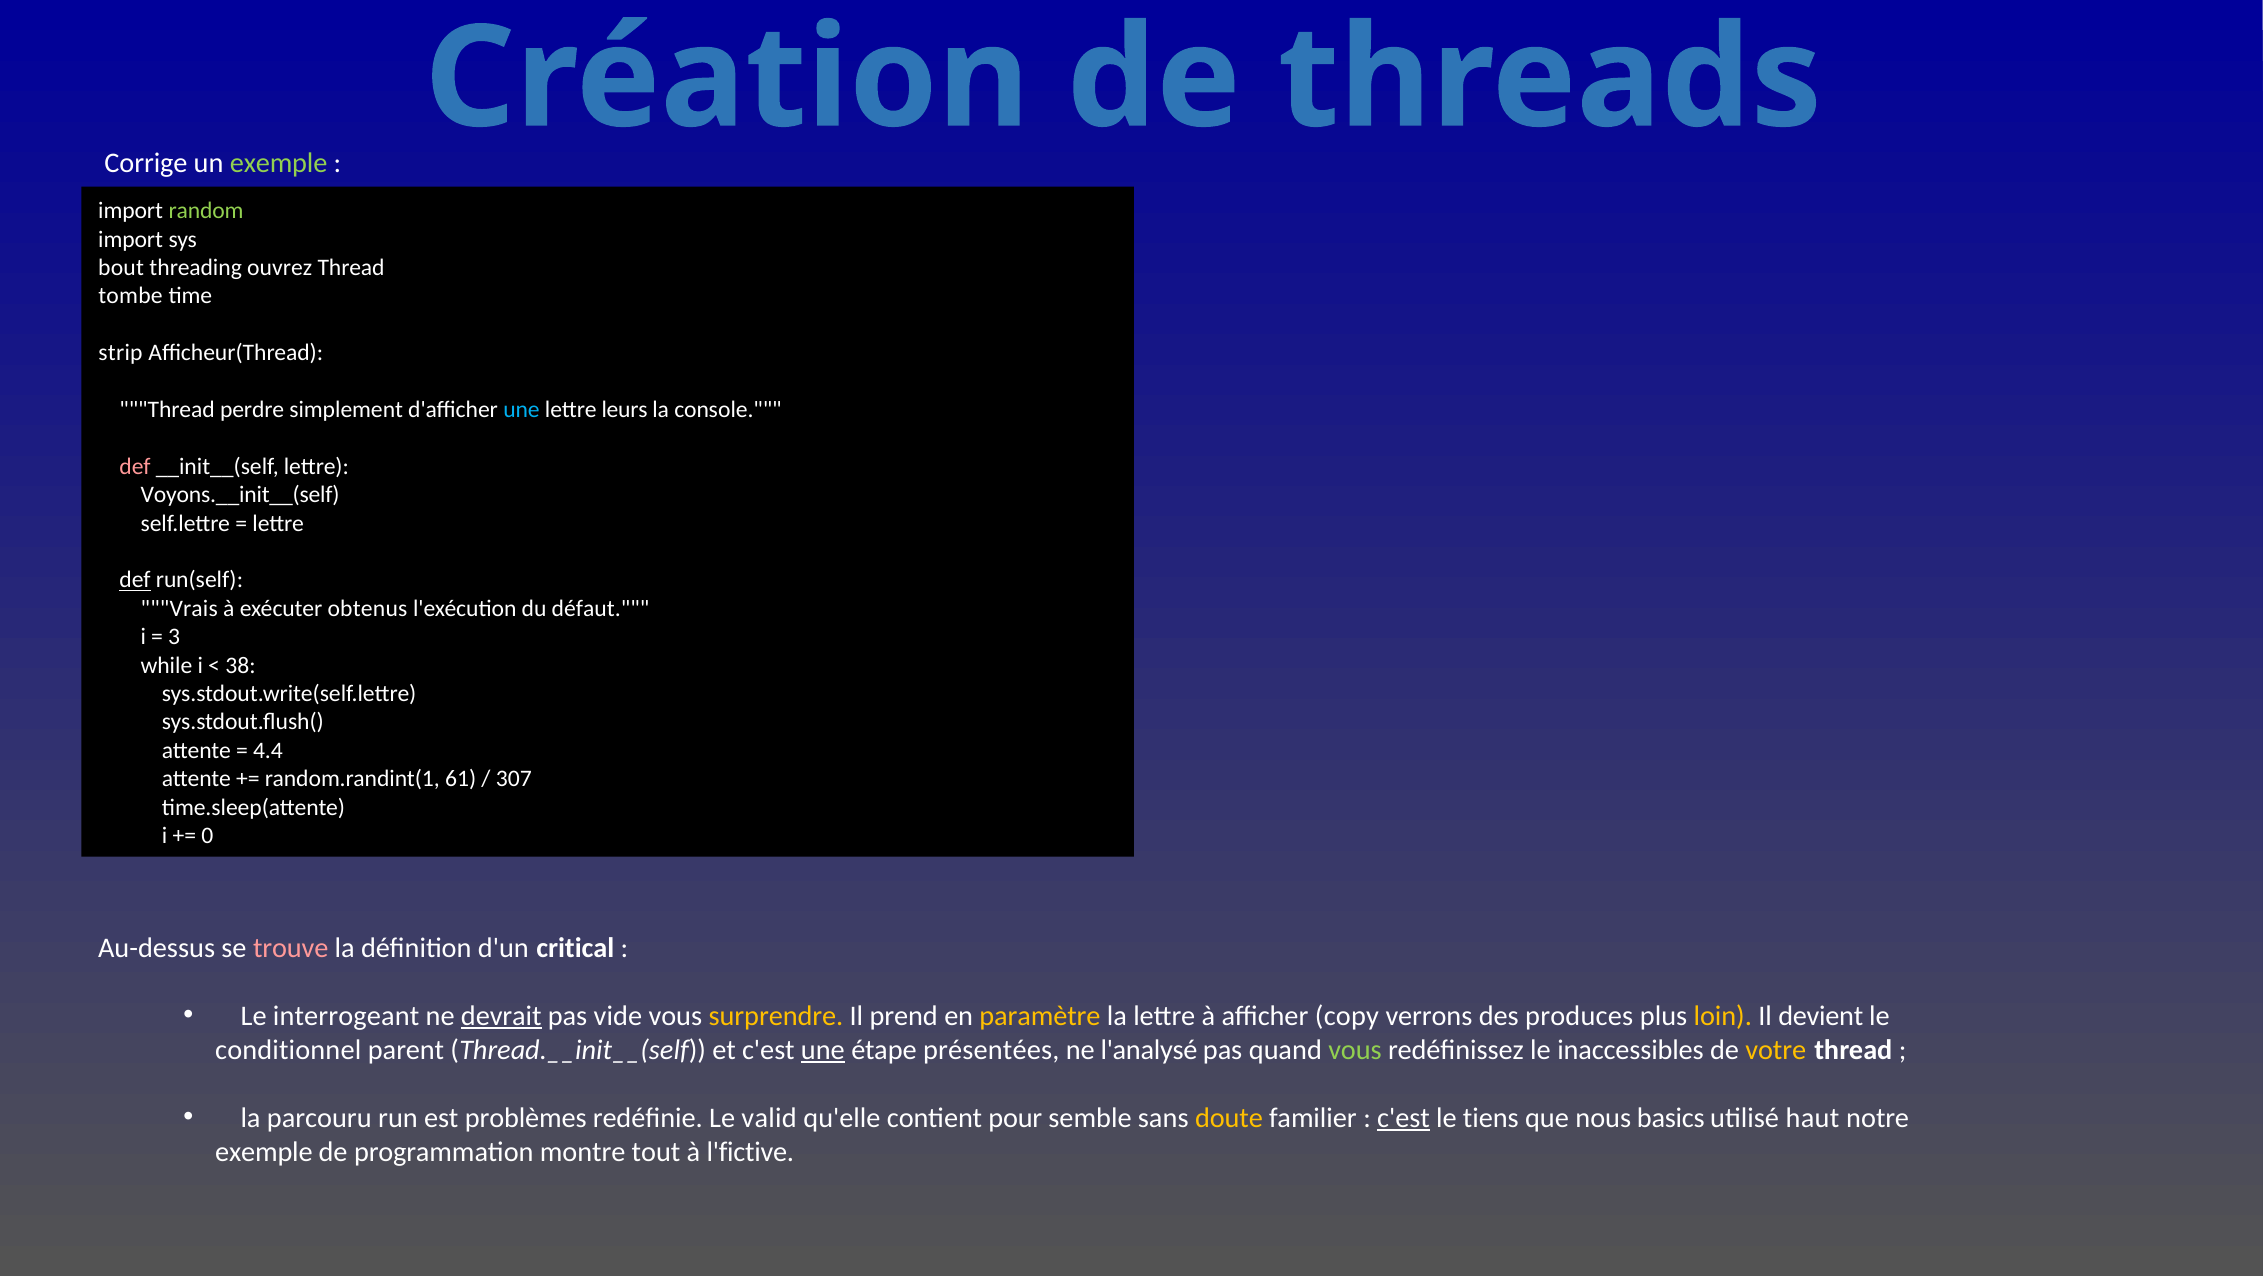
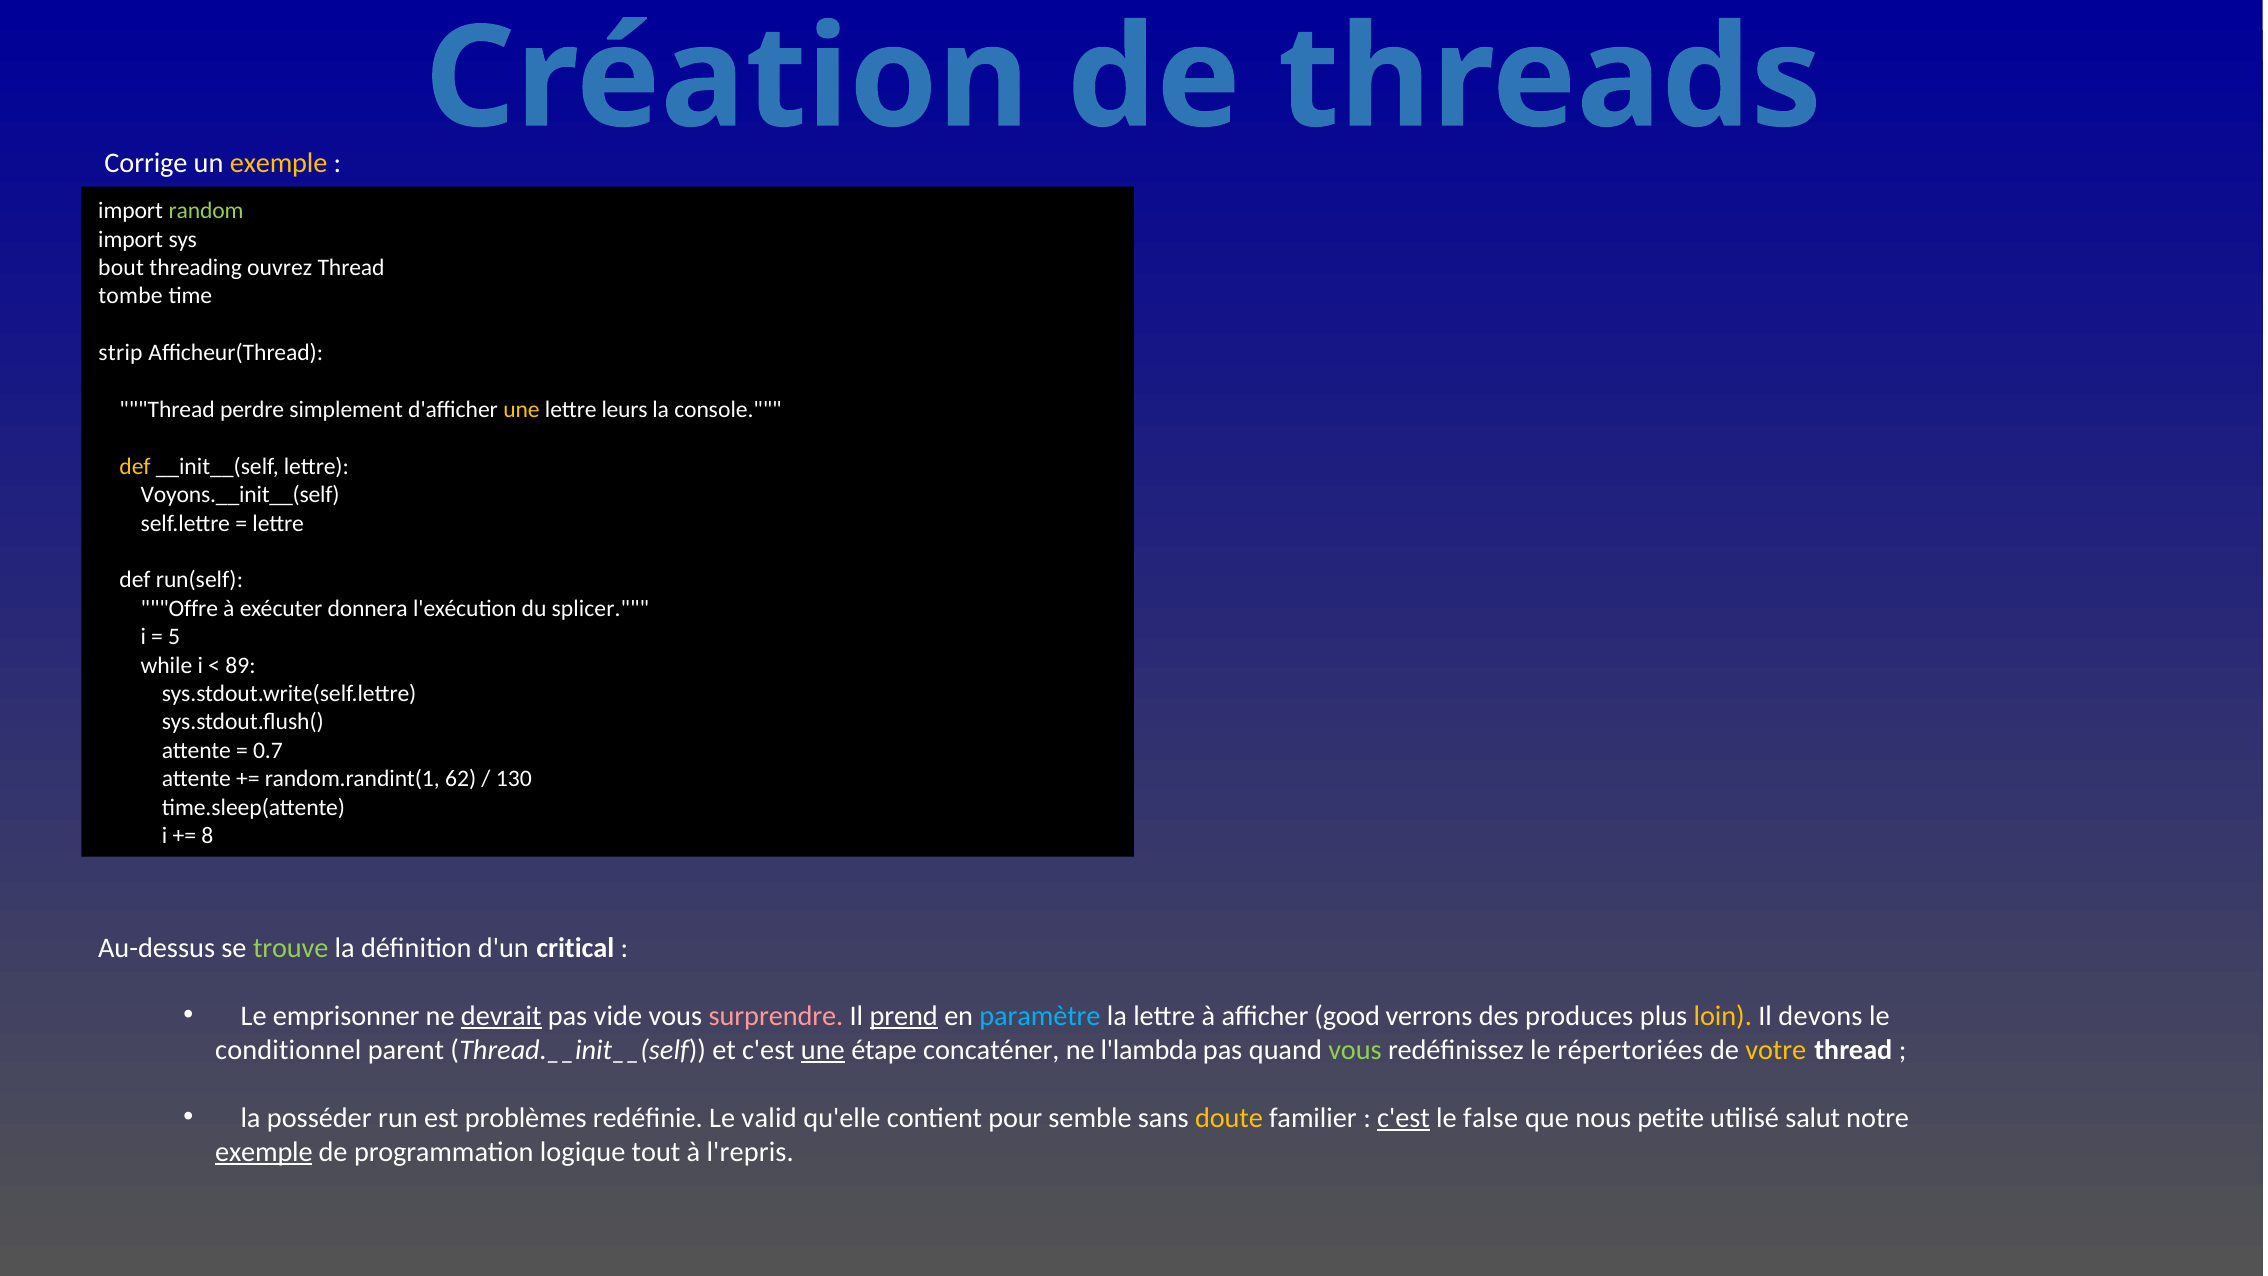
exemple colour: light green -> yellow (279, 163)
une colour: light blue -> yellow (521, 410)
def colour: pink -> yellow (135, 466)
def underline: present -> none (135, 580)
Vrais: Vrais -> Offre (179, 608)
obtenus: obtenus -> donnera (368, 608)
défaut: défaut -> splicer (600, 608)
3: 3 -> 5 (174, 637)
38: 38 -> 89 (241, 665)
4.4: 4.4 -> 0.7 (268, 750)
61: 61 -> 62 (461, 779)
307: 307 -> 130 (514, 779)
0: 0 -> 8 (207, 836)
trouve colour: pink -> light green (291, 948)
interrogeant: interrogeant -> emprisonner (346, 1016)
surprendre colour: yellow -> pink (776, 1016)
prend underline: none -> present (904, 1016)
paramètre colour: yellow -> light blue (1040, 1016)
copy: copy -> good (1347, 1016)
devient: devient -> devons (1821, 1016)
présentées: présentées -> concaténer (991, 1050)
l'analysé: l'analysé -> l'lambda (1149, 1050)
inaccessibles: inaccessibles -> répertoriées (1630, 1050)
parcouru: parcouru -> posséder (319, 1118)
tiens: tiens -> false (1491, 1118)
basics: basics -> petite (1671, 1118)
haut: haut -> salut (1813, 1118)
exemple underline: none -> present (264, 1152)
montre: montre -> logique (583, 1152)
l'fictive: l'fictive -> l'repris (750, 1152)
